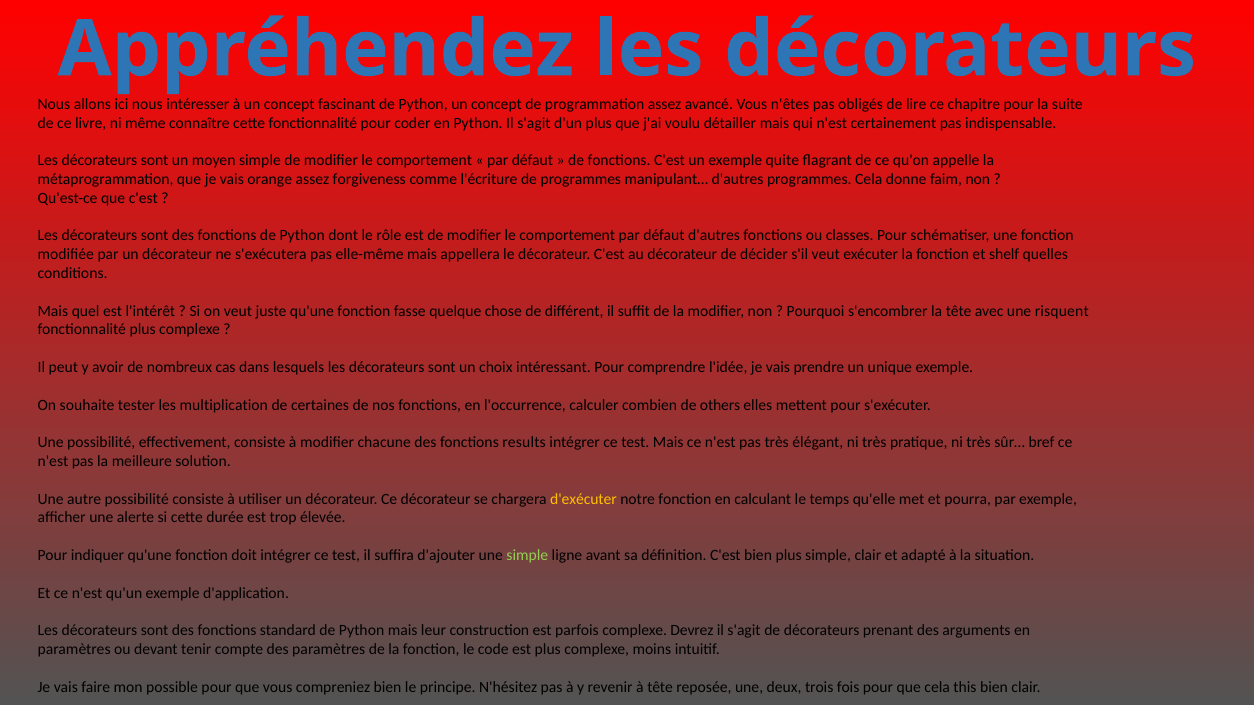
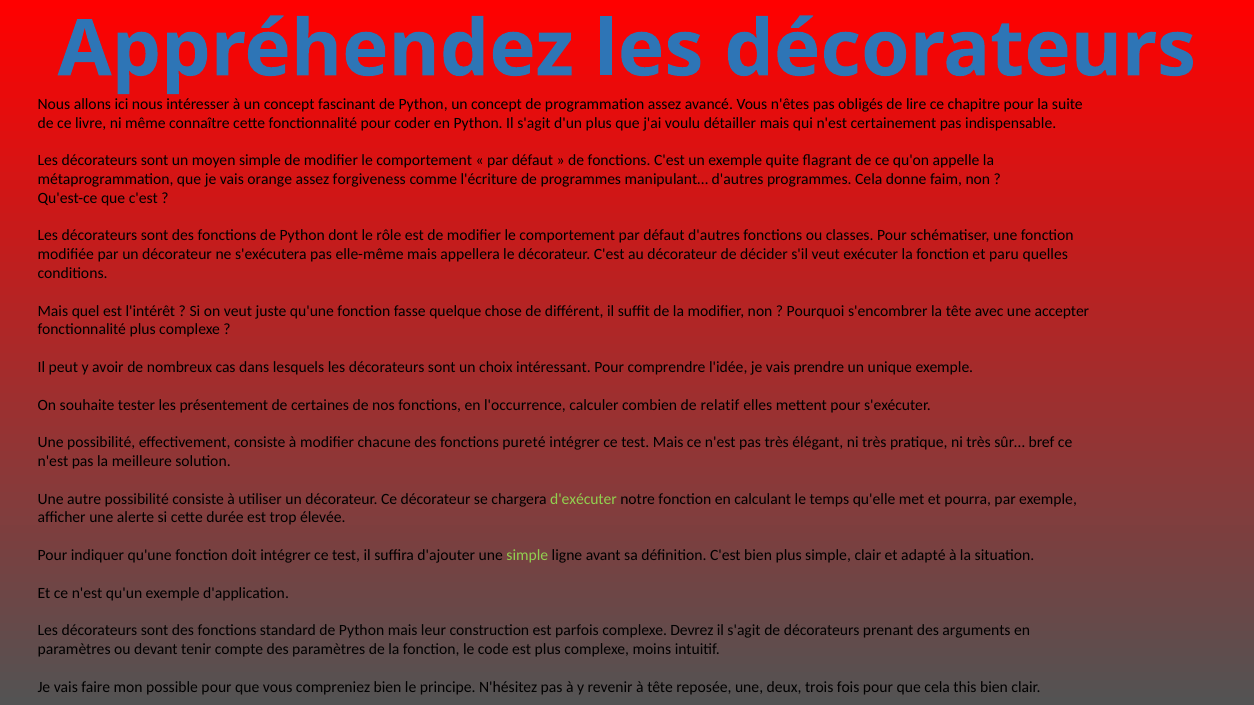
shelf: shelf -> paru (1004, 255)
risquent: risquent -> accepter (1062, 311)
multiplication: multiplication -> présentement (224, 405)
others: others -> relatif (720, 405)
results: results -> pureté (524, 443)
d'exécuter colour: yellow -> light green (583, 499)
